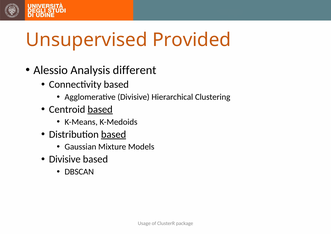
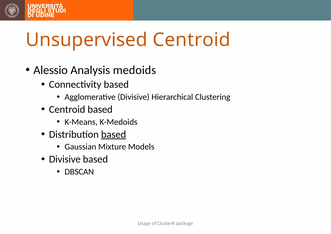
Unsupervised Provided: Provided -> Centroid (192, 40)
different: different -> medoids (135, 70)
based underline: present -> none (100, 109)
